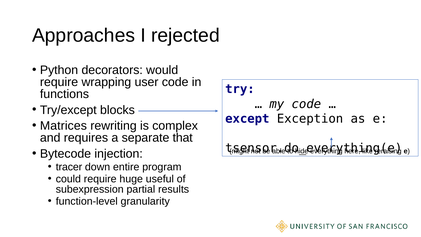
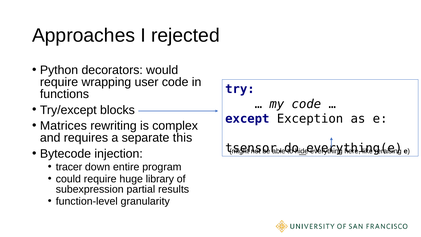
that: that -> this (183, 138)
useful: useful -> library (160, 179)
